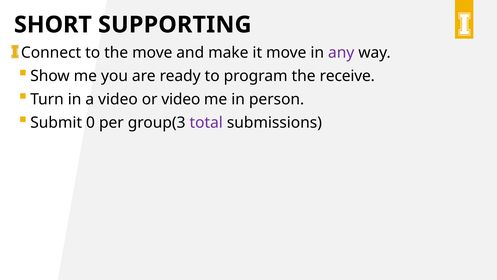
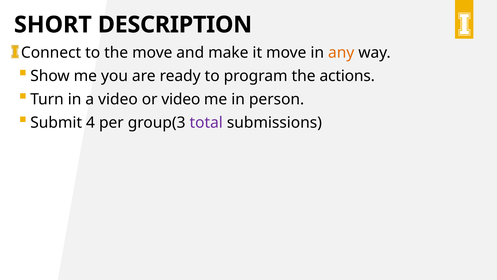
SUPPORTING: SUPPORTING -> DESCRIPTION (175, 25)
any colour: purple -> orange (341, 53)
receive: receive -> actions (347, 76)
0: 0 -> 4 (91, 122)
